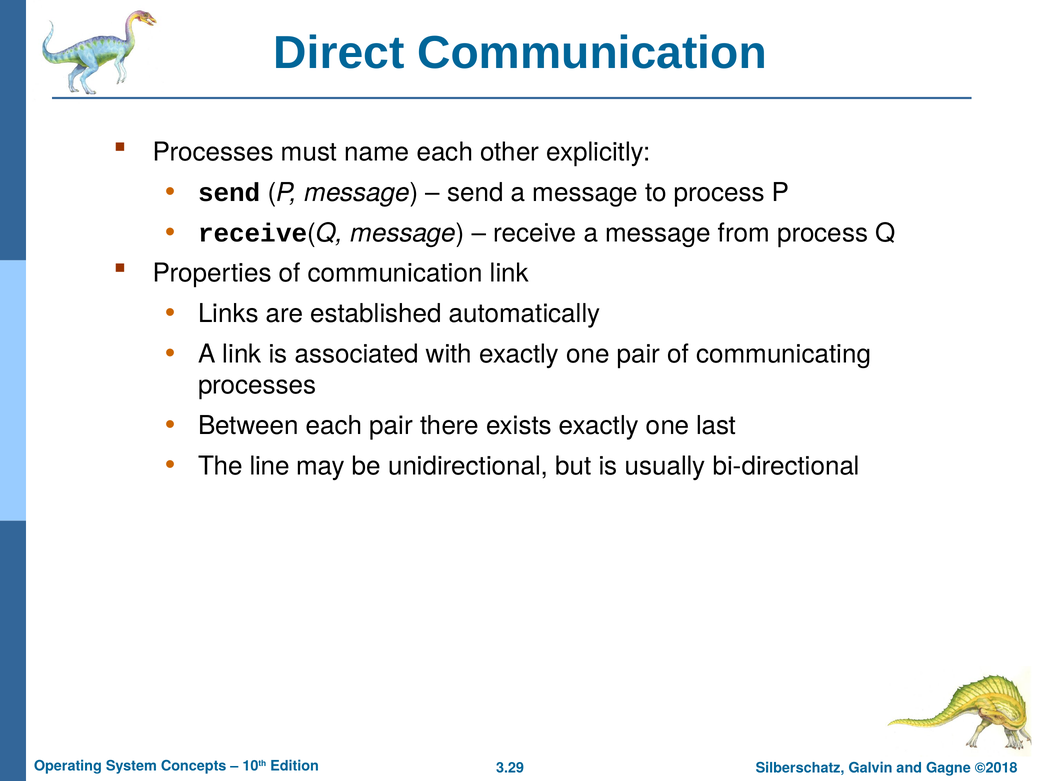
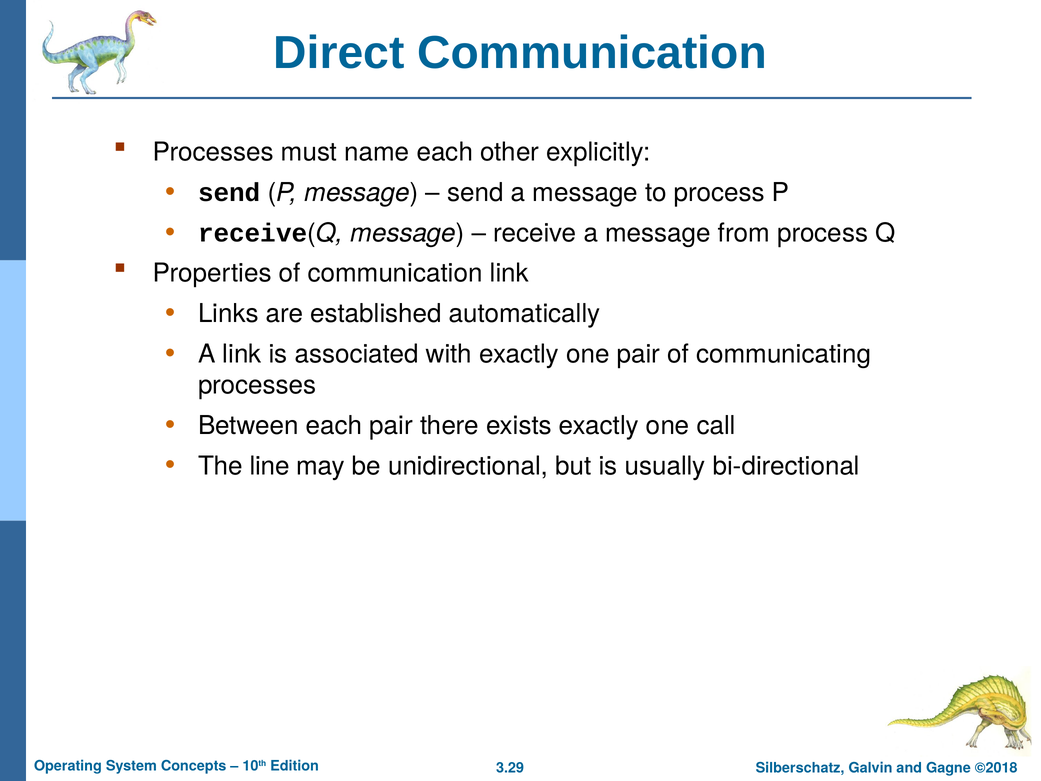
last: last -> call (716, 425)
